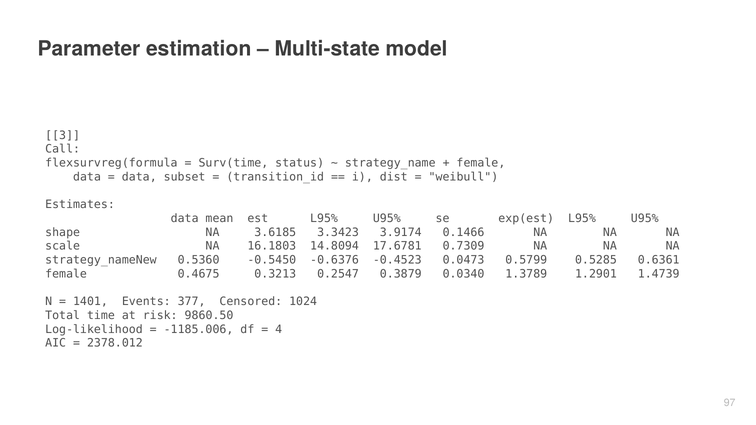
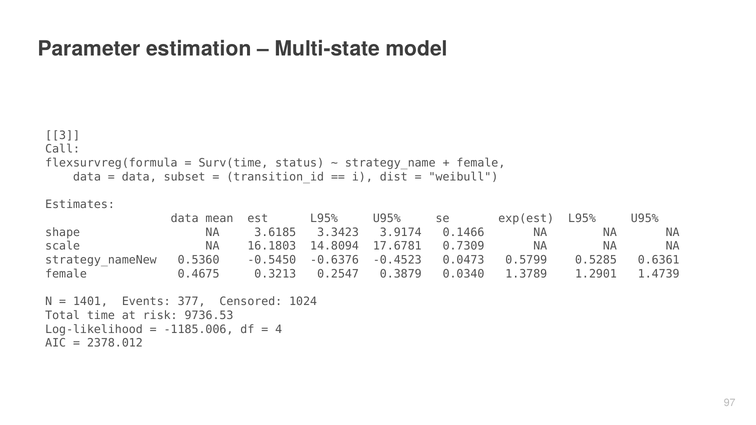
9860.50: 9860.50 -> 9736.53 (209, 316)
